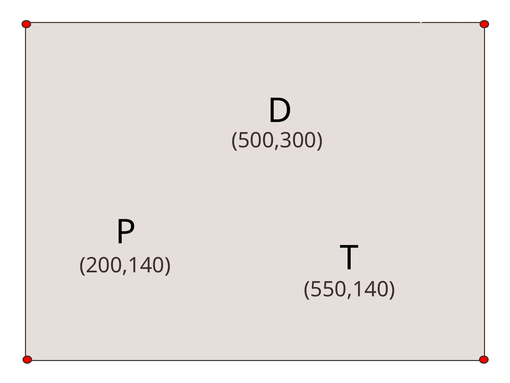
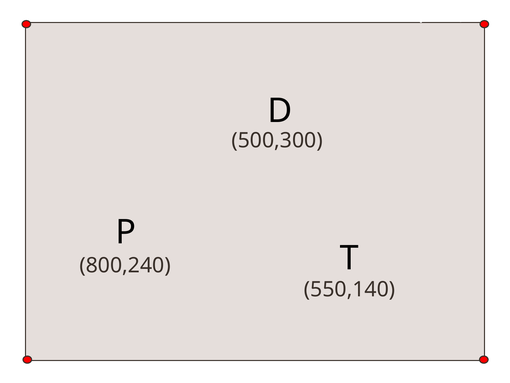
200,140: 200,140 -> 800,240 (125, 265)
